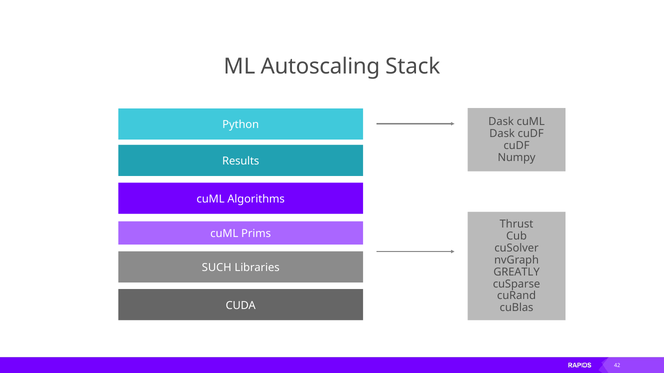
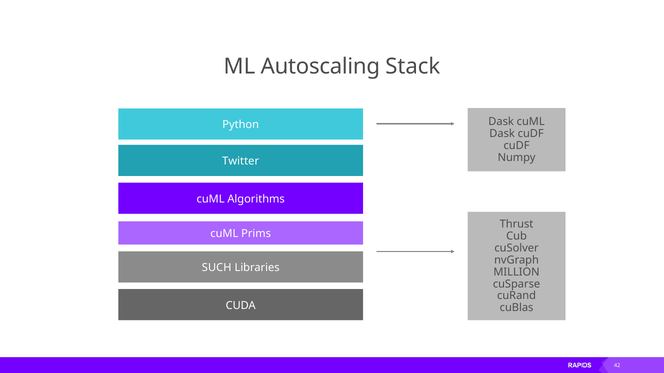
Results: Results -> Twitter (241, 161)
GREATLY: GREATLY -> MILLION (517, 272)
